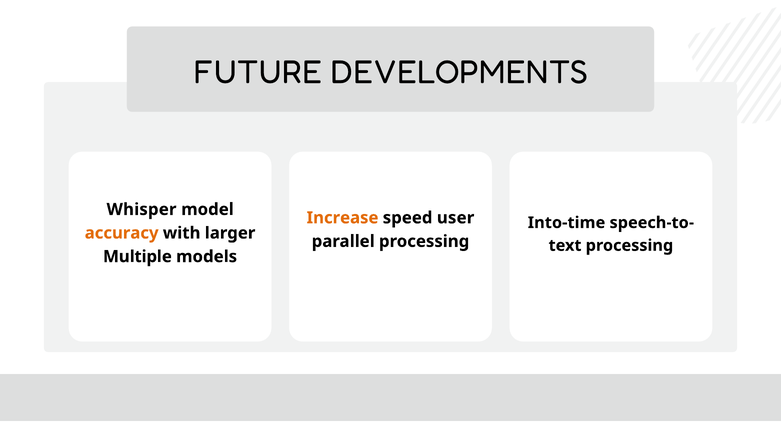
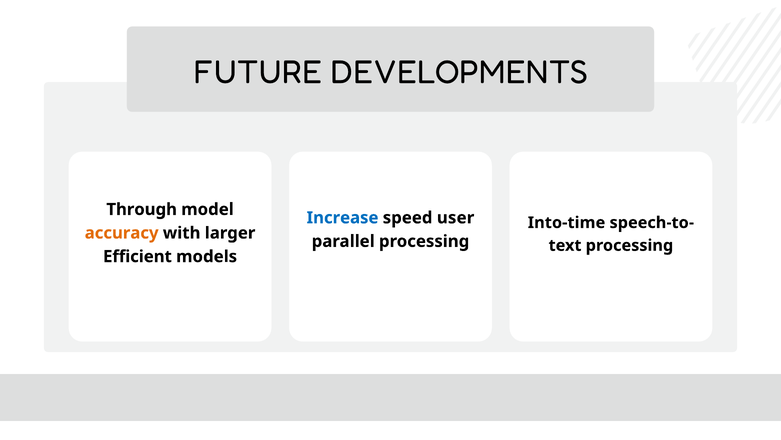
Whisper: Whisper -> Through (142, 209)
Increase colour: orange -> blue (343, 217)
Multiple: Multiple -> Efficient (137, 256)
